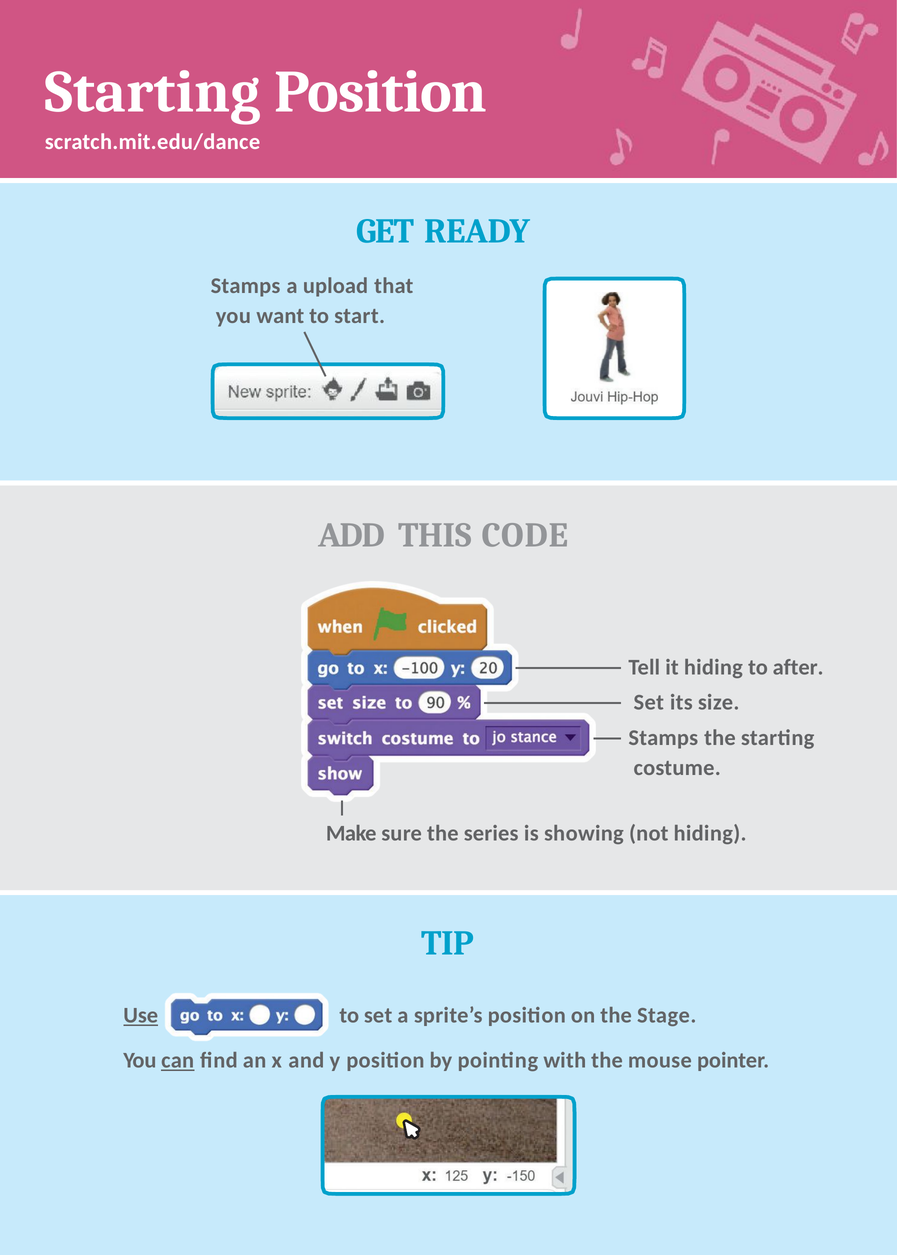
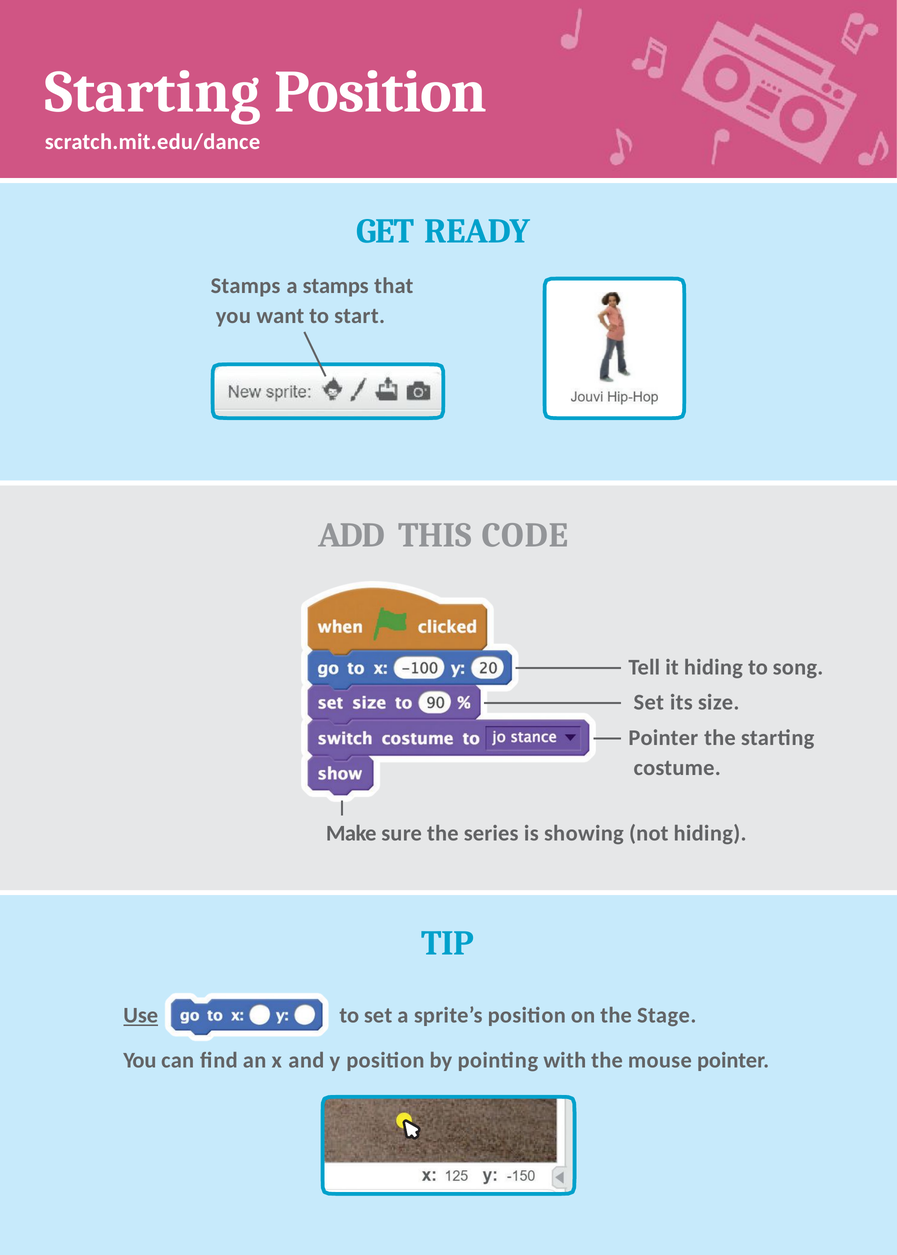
a upload: upload -> stamps (336, 286)
after: after -> song (798, 668)
Stamps: Stamps -> Pointer (663, 738)
can underline: present -> none (178, 1061)
